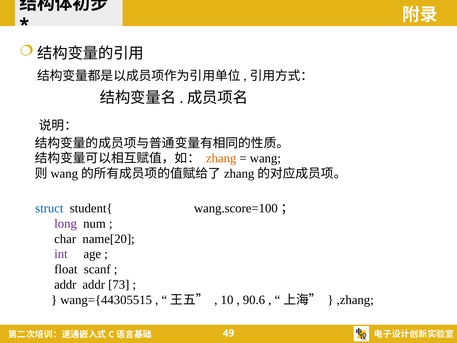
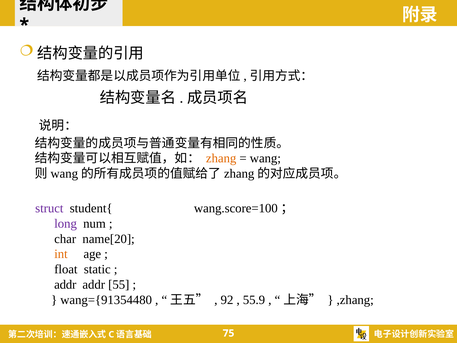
struct colour: blue -> purple (49, 208)
int colour: purple -> orange (61, 254)
scanf: scanf -> static (97, 269)
73: 73 -> 55 (119, 284)
wang={44305515: wang={44305515 -> wang={91354480 (106, 300)
10: 10 -> 92 (227, 300)
90.6: 90.6 -> 55.9 (254, 300)
49: 49 -> 75 (229, 333)
